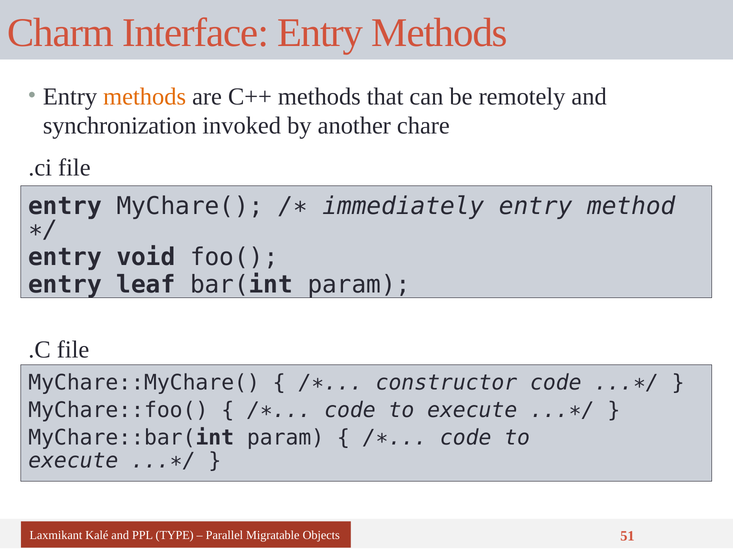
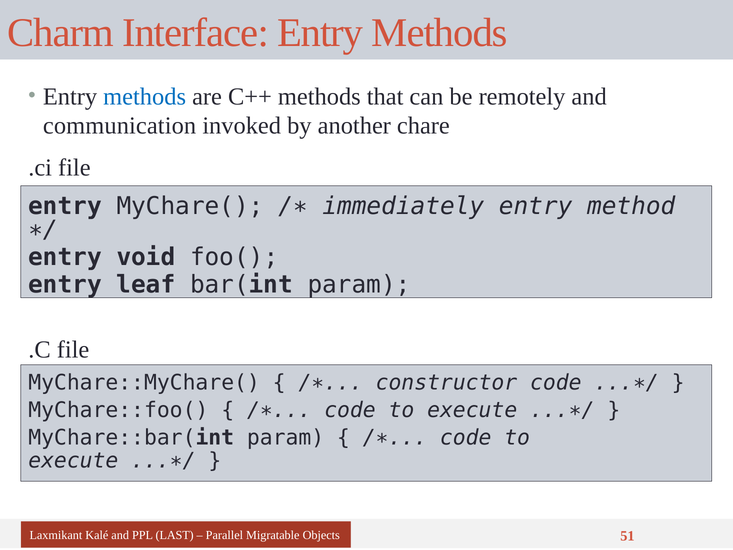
methods colour: orange -> blue (145, 96)
synchronization: synchronization -> communication (120, 126)
TYPE: TYPE -> LAST (175, 535)
